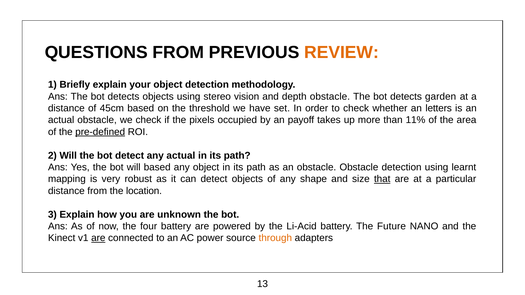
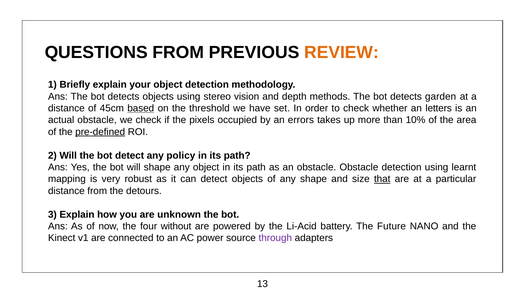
depth obstacle: obstacle -> methods (330, 97)
based underline: none -> present (141, 108)
payoff: payoff -> errors (301, 120)
11%: 11% -> 10% (416, 120)
any actual: actual -> policy (181, 156)
will based: based -> shape (157, 167)
location: location -> detours (144, 191)
four battery: battery -> without (176, 227)
are underline: present -> none (98, 238)
through colour: orange -> purple (275, 238)
